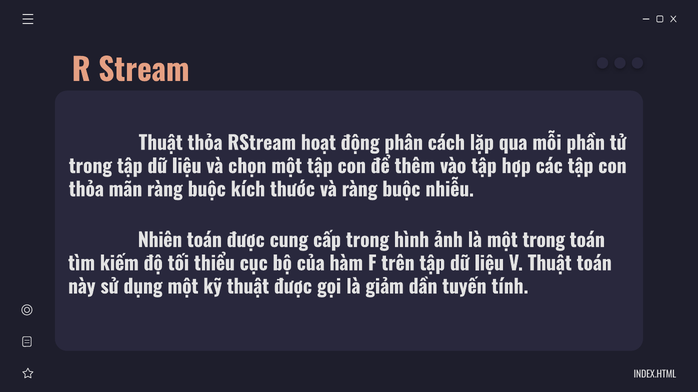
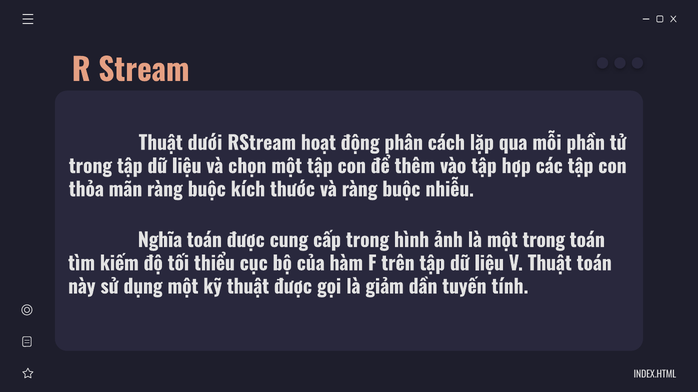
Thuật thỏa: thỏa -> dưới (205, 144)
Nhiên: Nhiên -> Nghĩa (160, 241)
